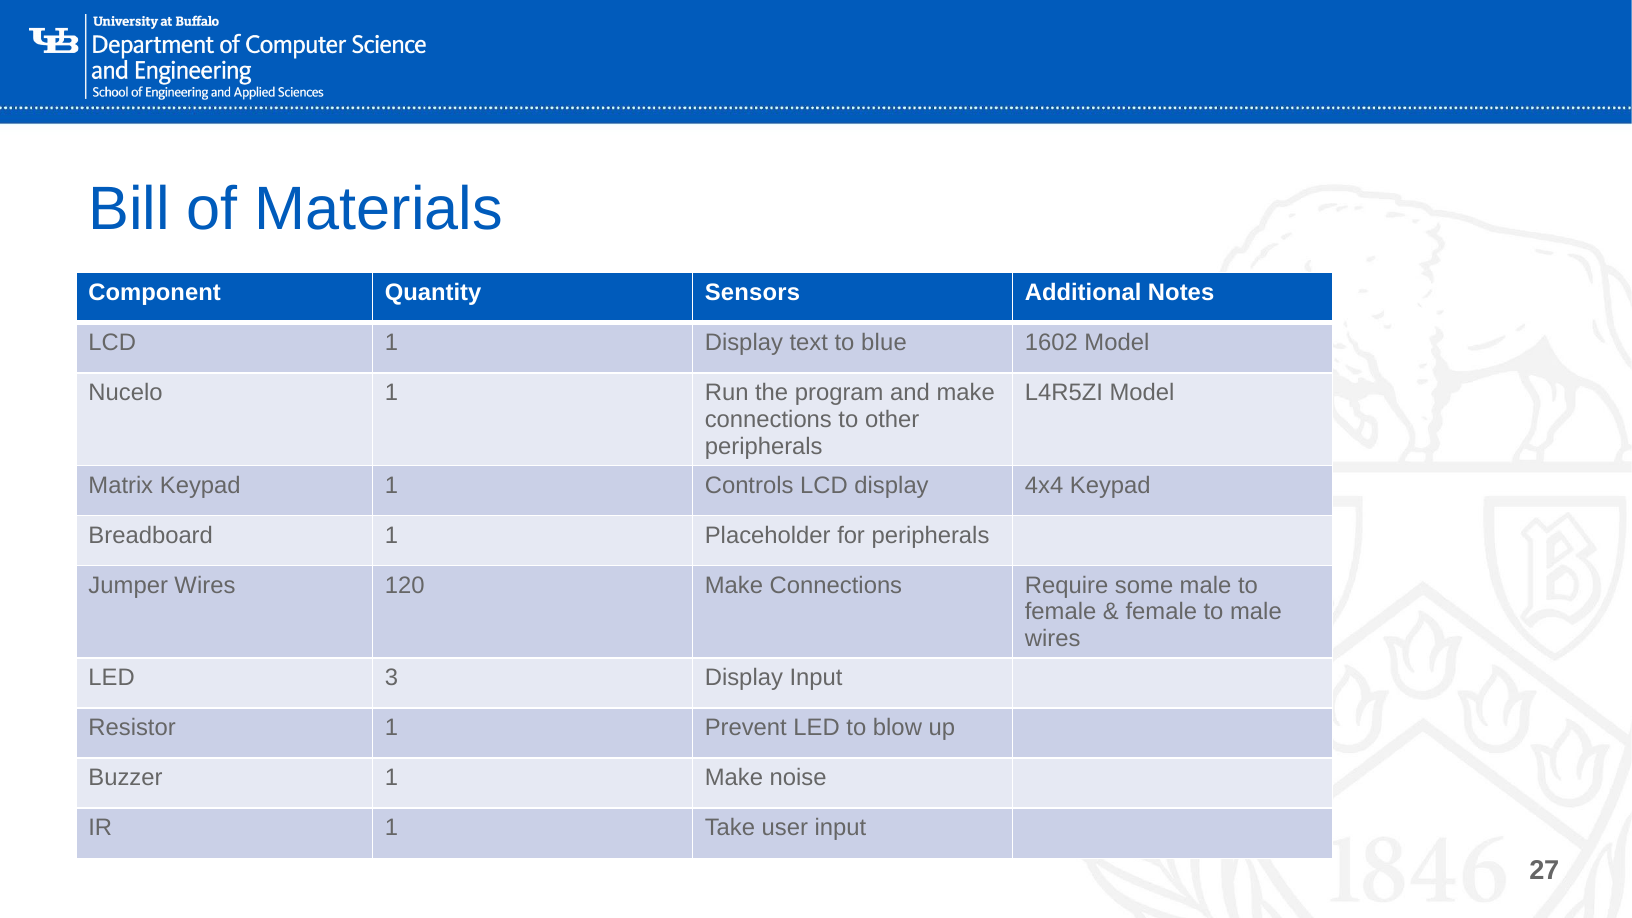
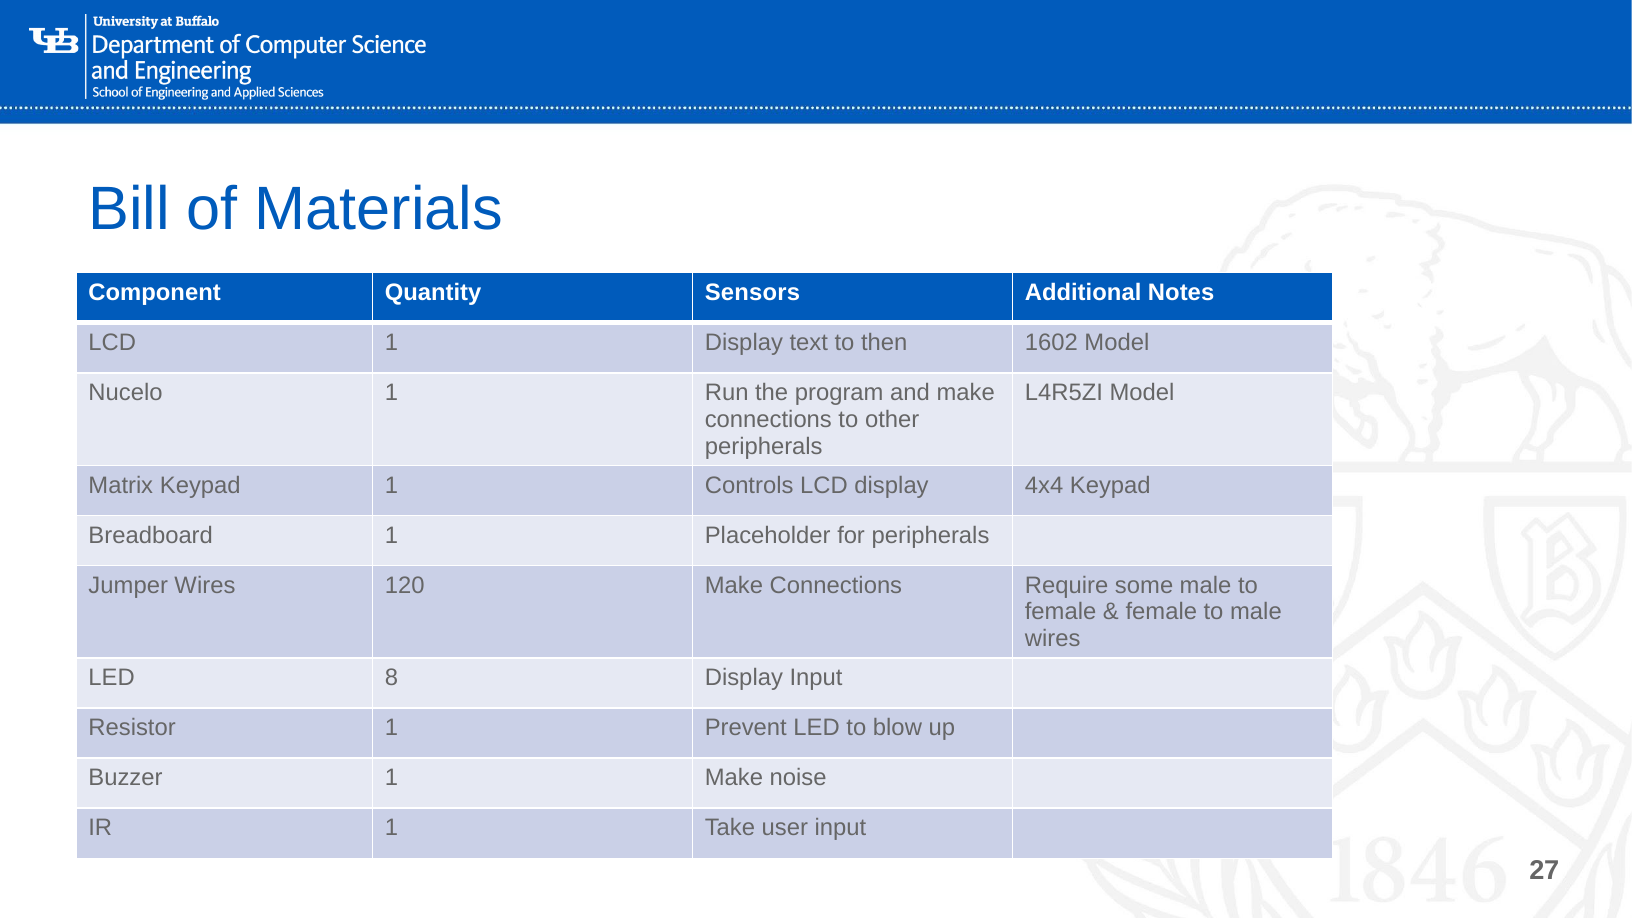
blue: blue -> then (884, 343)
3: 3 -> 8 (391, 678)
